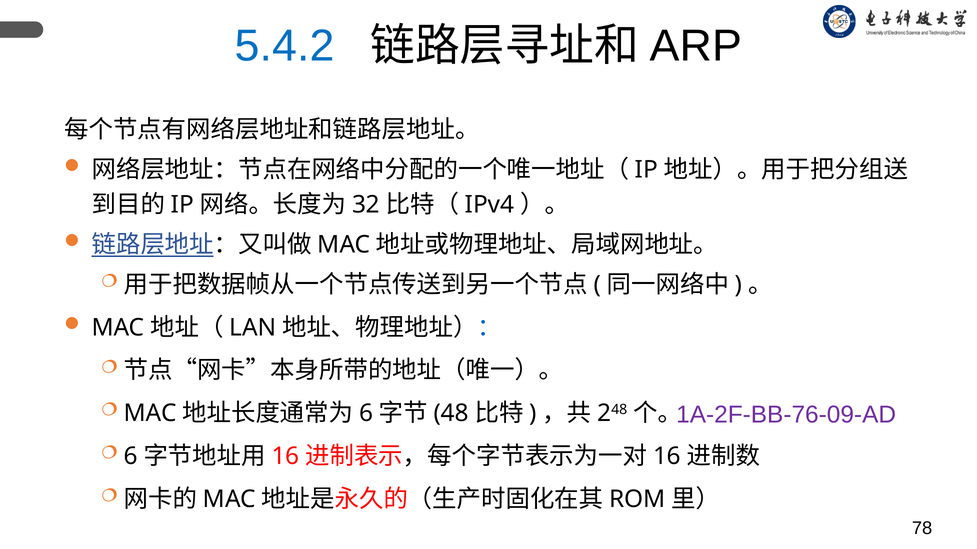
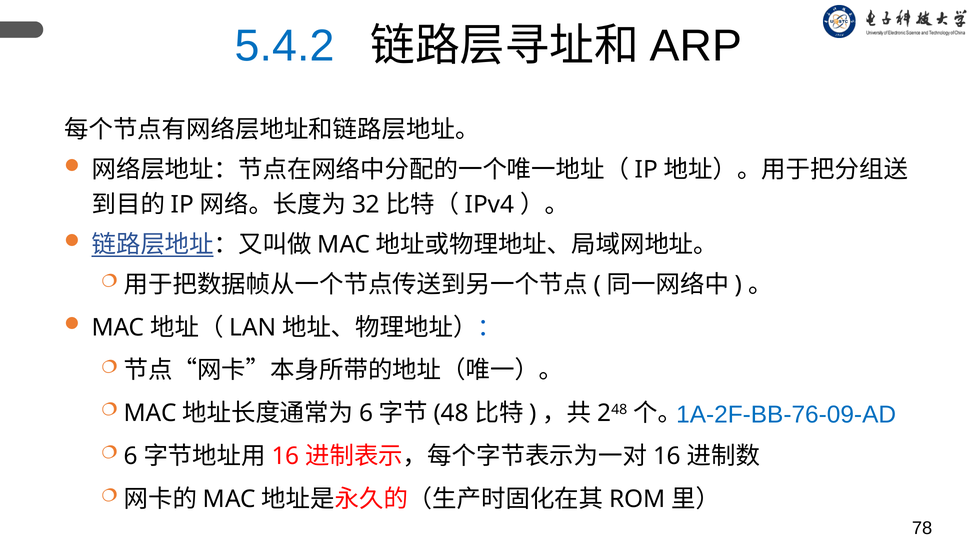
1A-2F-BB-76-09-AD colour: purple -> blue (786, 415)
